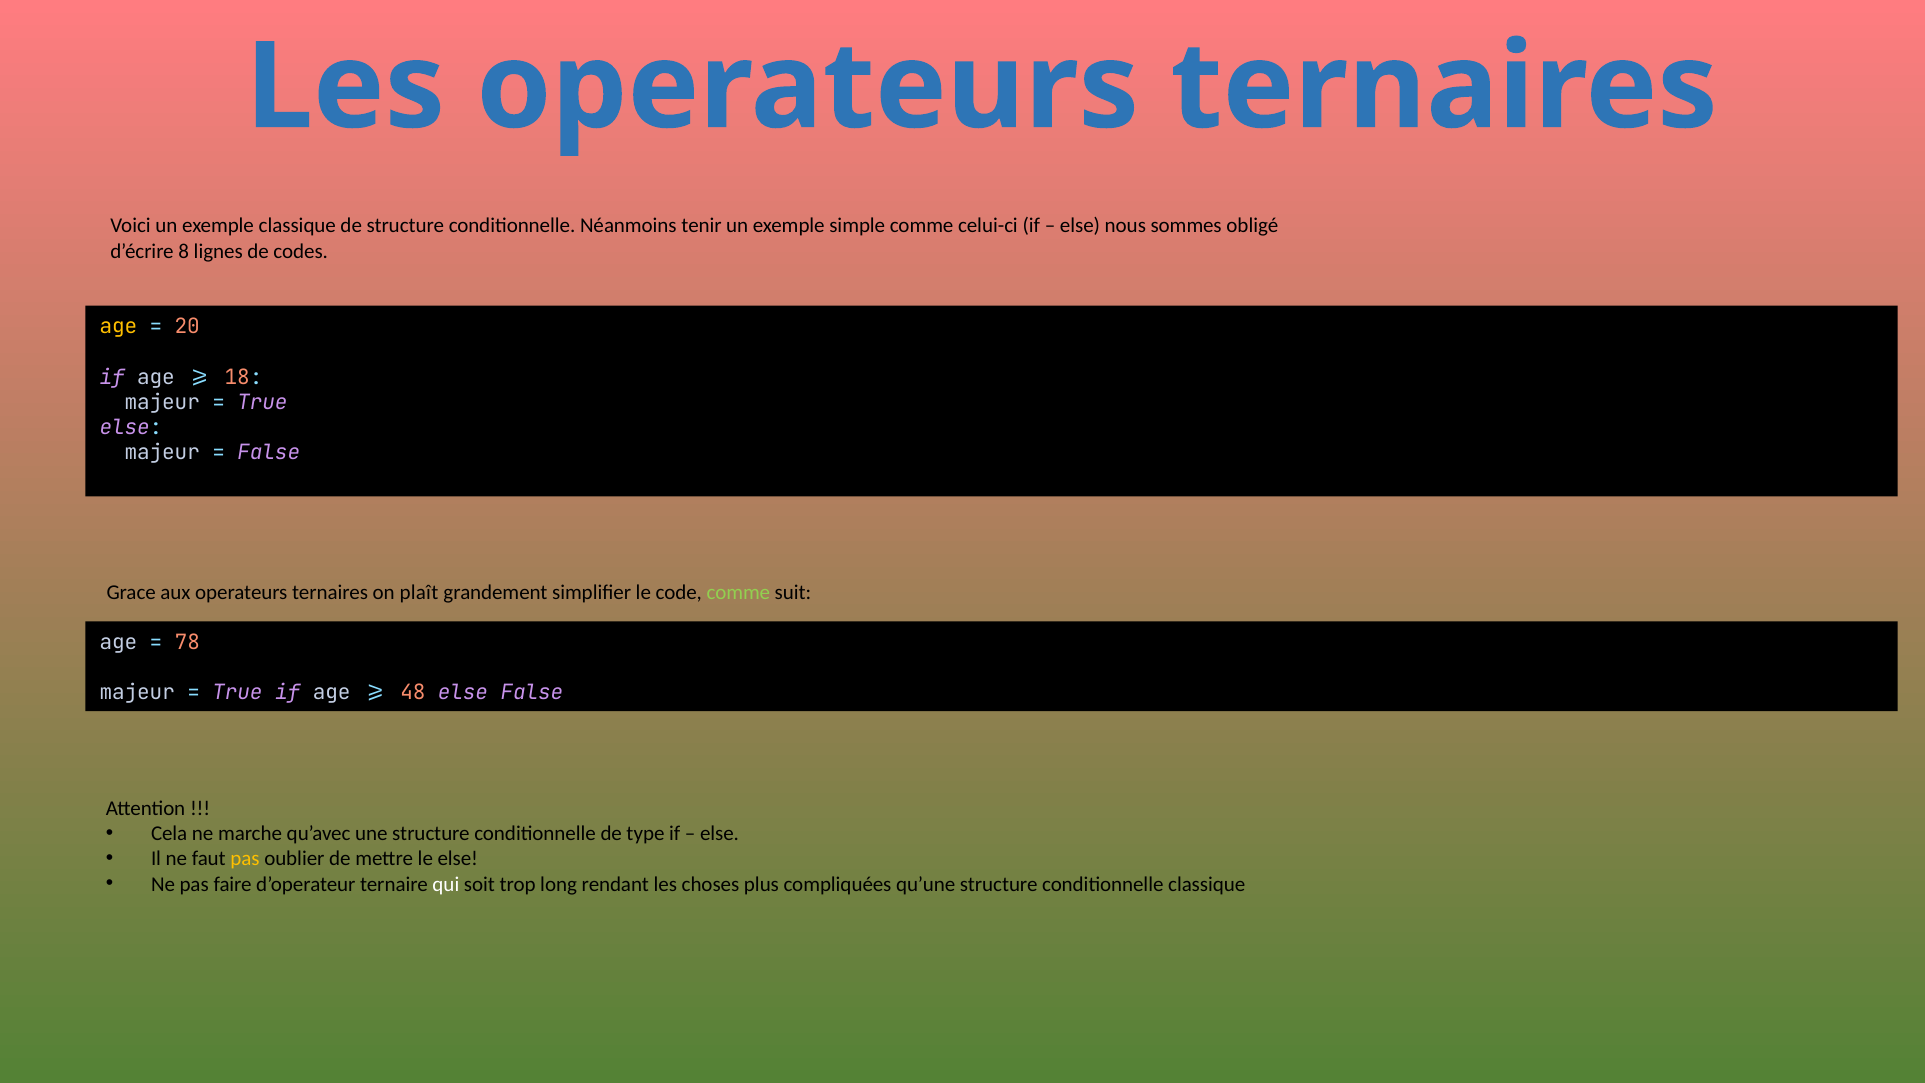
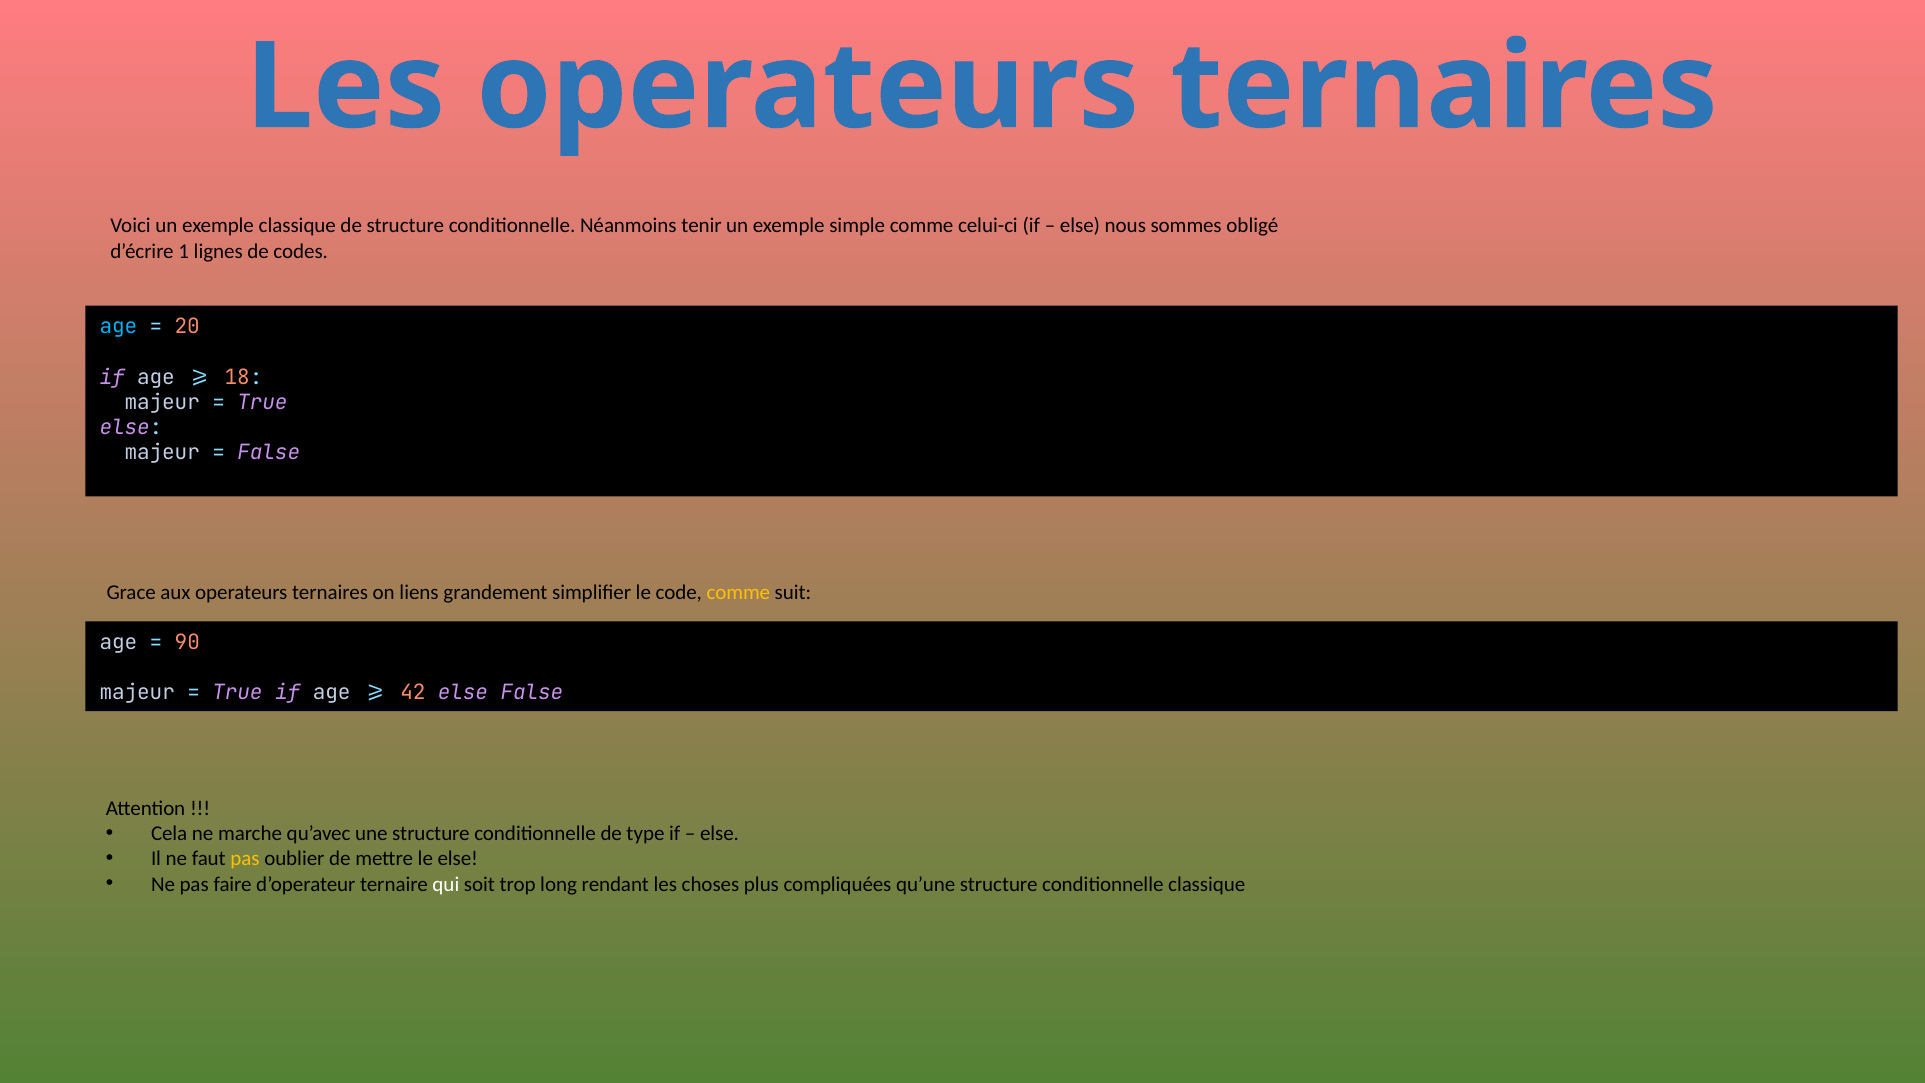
8: 8 -> 1 (184, 251)
age colour: yellow -> light blue (118, 327)
plaît: plaît -> liens (419, 592)
comme colour: light green -> yellow (738, 592)
78: 78 -> 90 (187, 642)
48: 48 -> 42 (413, 693)
